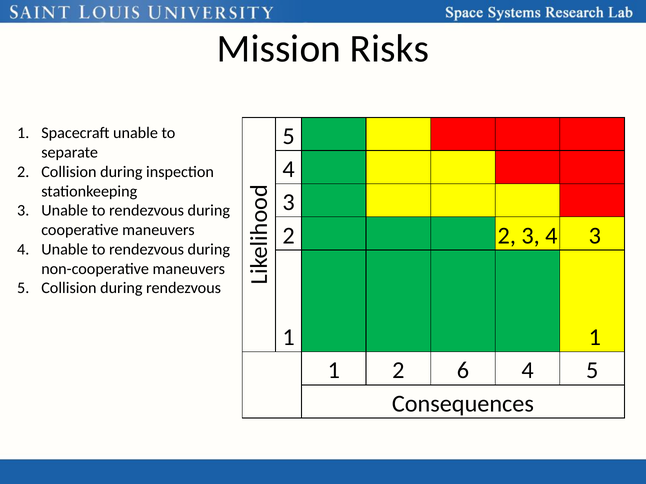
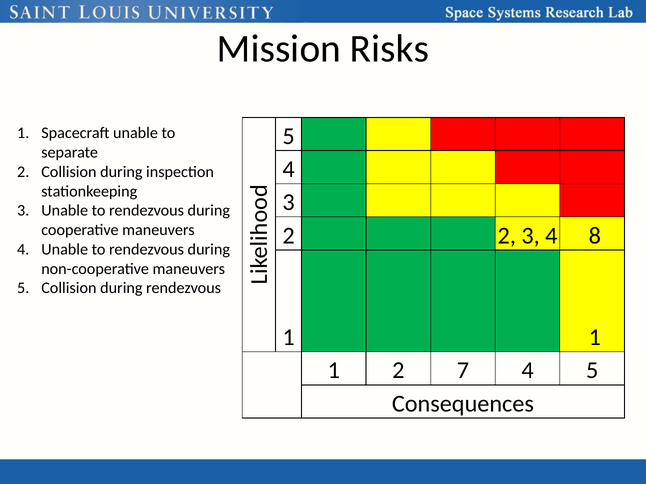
3 4 3: 3 -> 8 (595, 236)
6: 6 -> 7 (463, 371)
